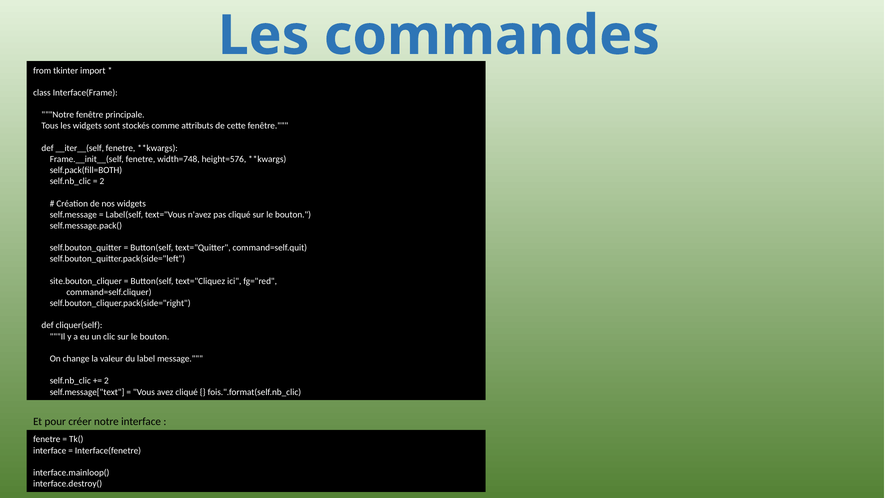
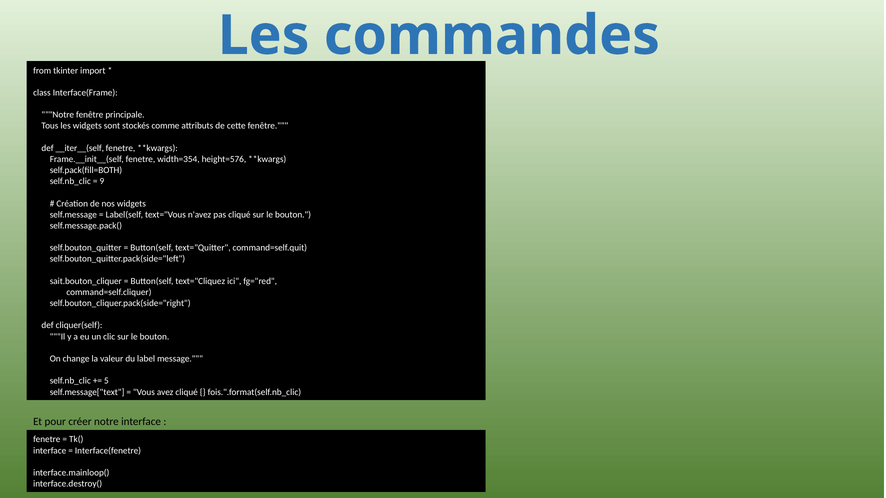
width=748: width=748 -> width=354 (178, 159)
2: 2 -> 9 (102, 181)
site.bouton_cliquer: site.bouton_cliquer -> sait.bouton_cliquer (86, 281)
2: 2 -> 5 (106, 381)
